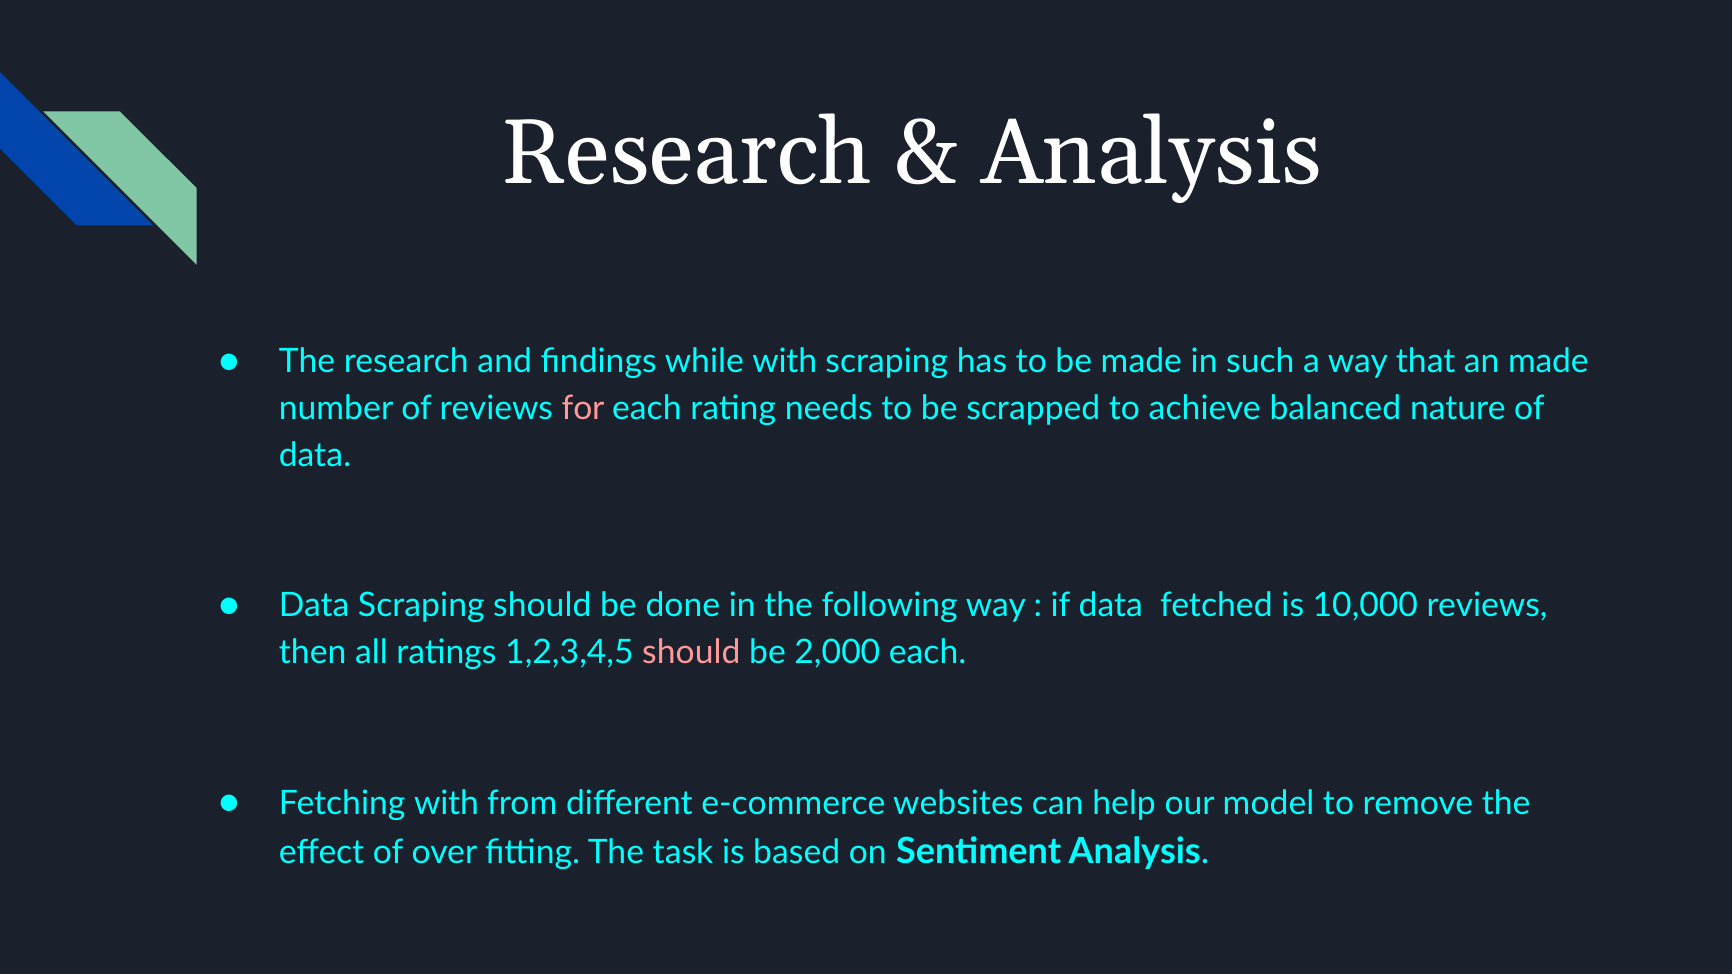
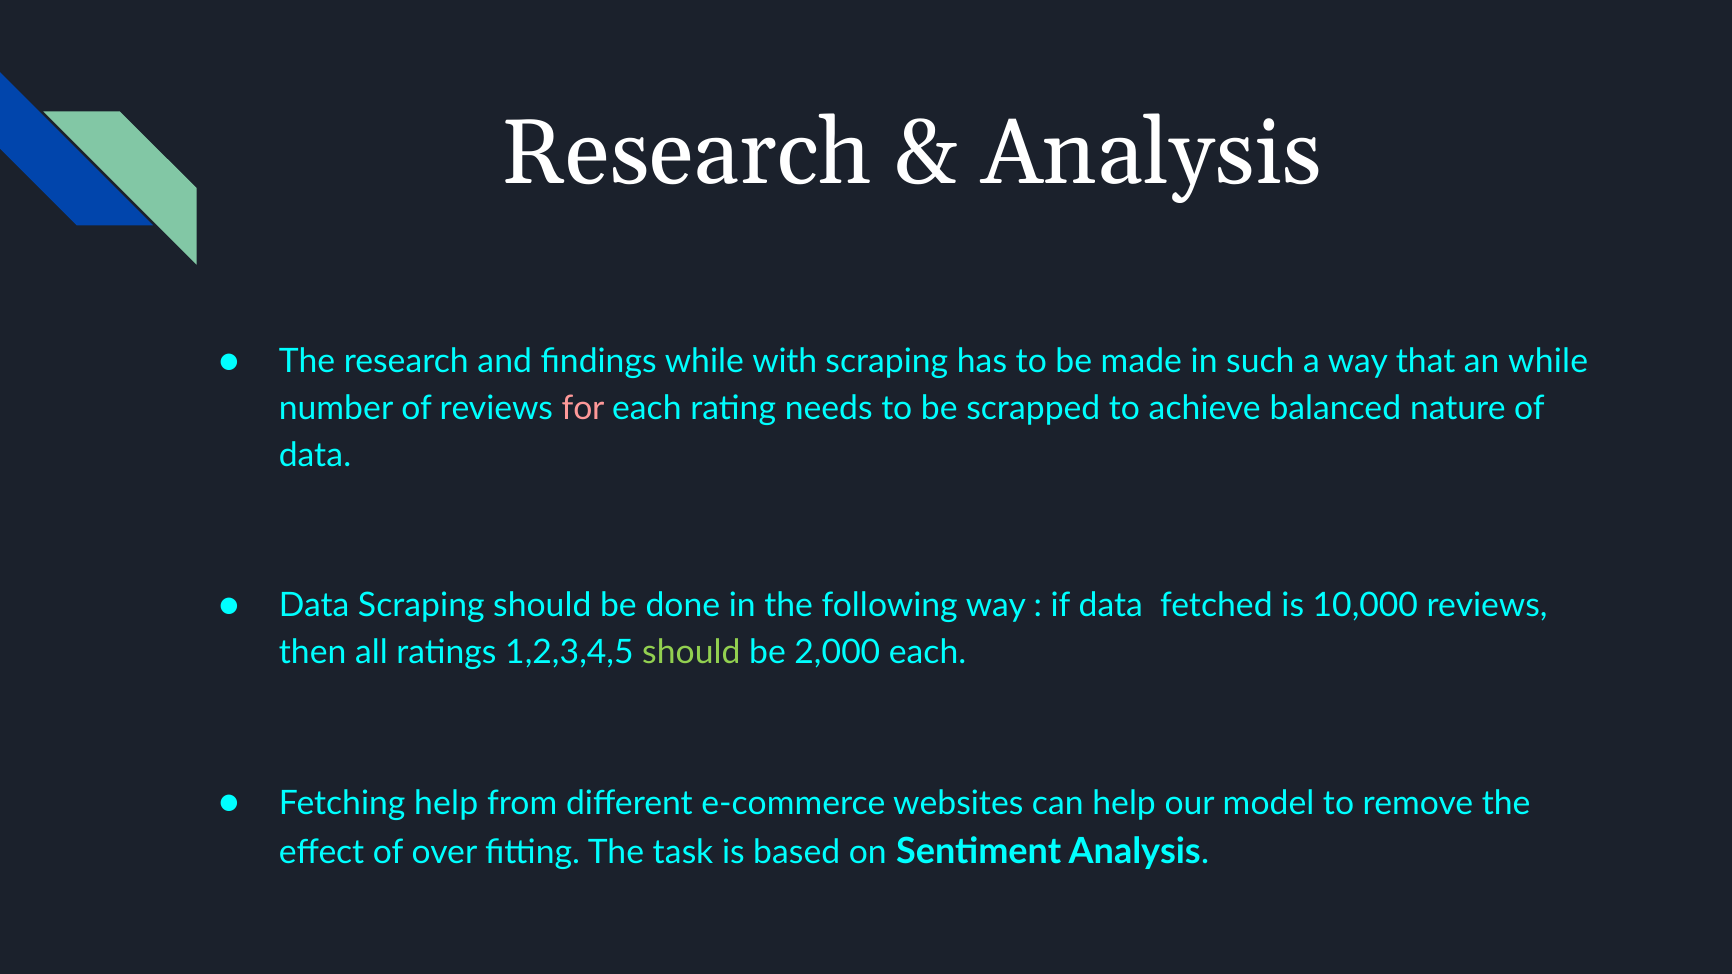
an made: made -> while (1548, 362)
should colour: pink -> light green (691, 652)
Fetching with: with -> help (446, 803)
